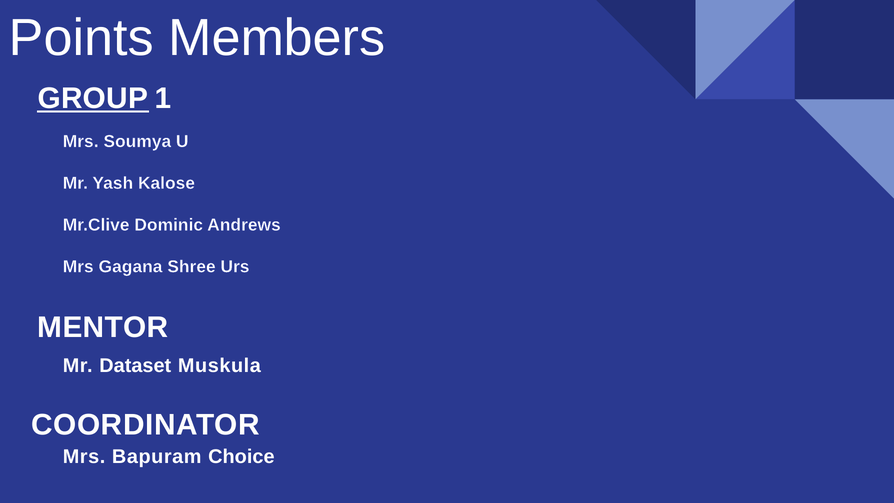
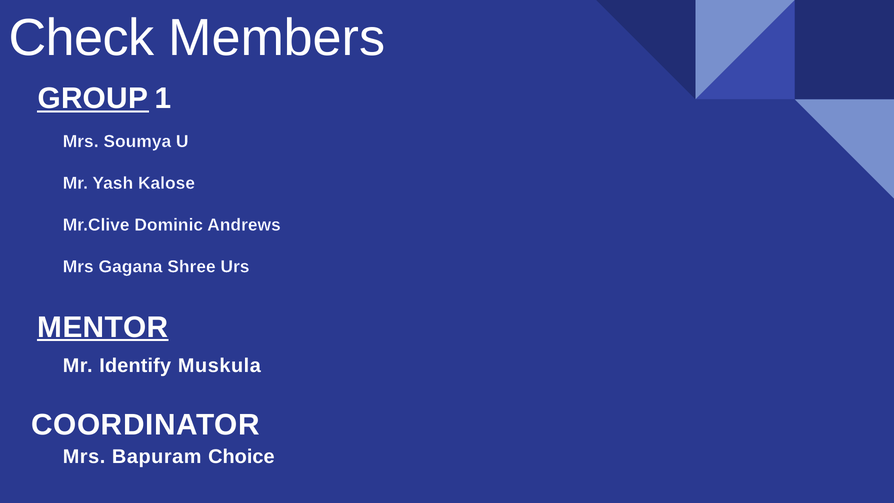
Points: Points -> Check (82, 38)
MENTOR underline: none -> present (103, 327)
Dataset: Dataset -> Identify (135, 366)
